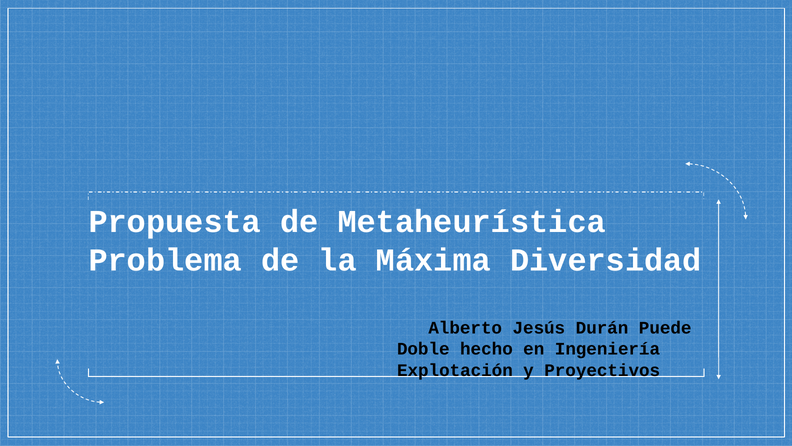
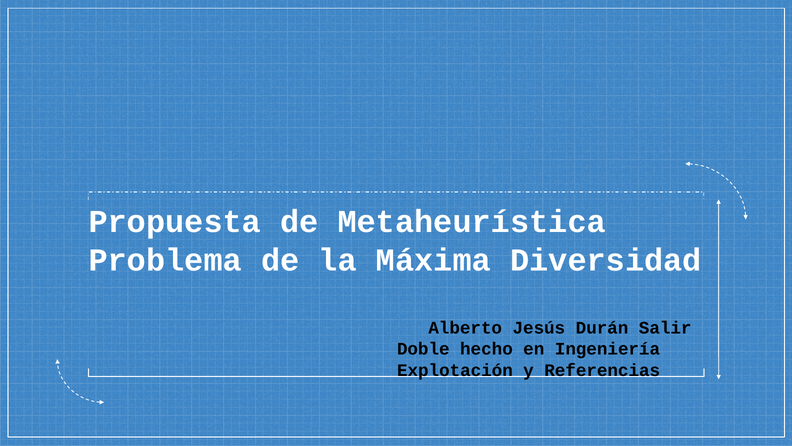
Puede: Puede -> Salir (665, 328)
Proyectivos: Proyectivos -> Referencias (602, 370)
